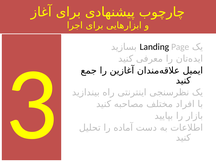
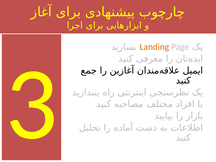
Landing colour: black -> orange (154, 47)
